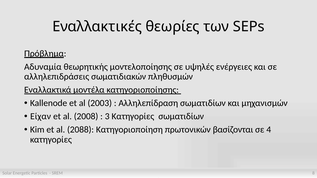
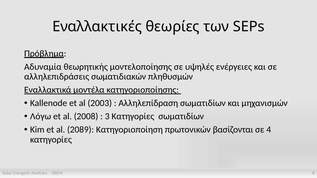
Είχαν: Είχαν -> Λόγω (41, 117)
2088: 2088 -> 2089 (81, 130)
